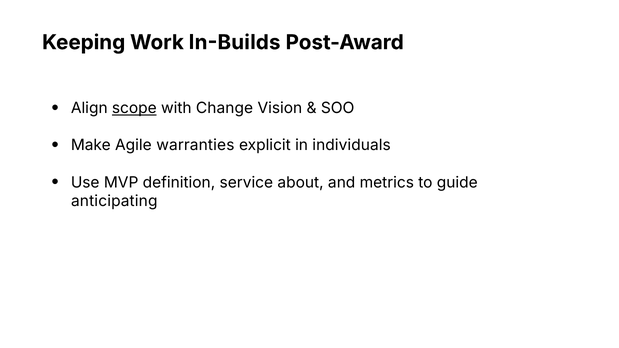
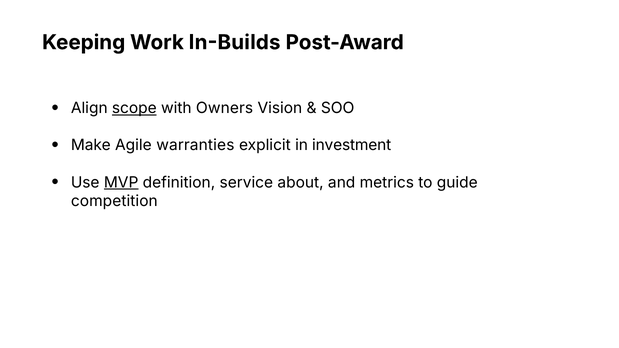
Change: Change -> Owners (225, 108)
individuals: individuals -> investment (352, 145)
MVP underline: none -> present (121, 183)
anticipating: anticipating -> competition (114, 201)
